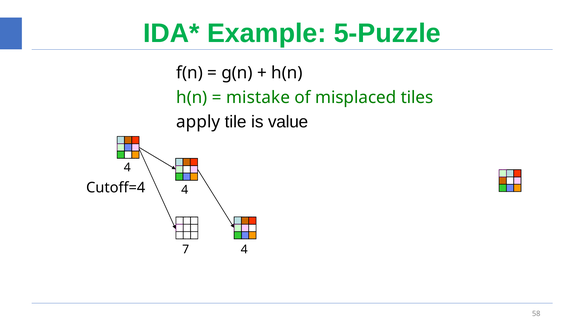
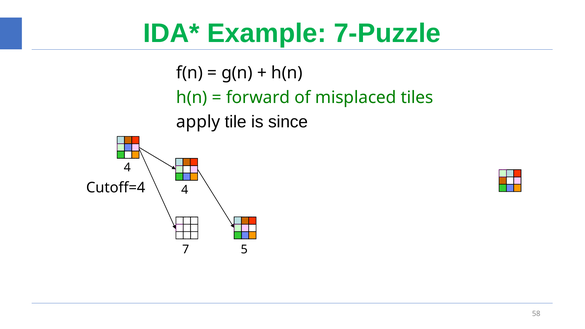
5-Puzzle: 5-Puzzle -> 7-Puzzle (387, 33)
mistake: mistake -> forward (258, 97)
value: value -> since (288, 122)
7 4: 4 -> 5 (244, 250)
